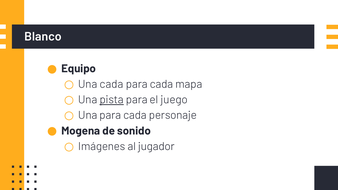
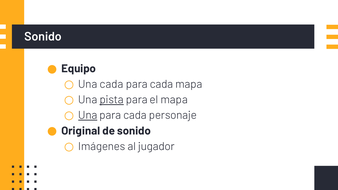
Blanco: Blanco -> Sonido (43, 37)
el juego: juego -> mapa (174, 100)
Una underline: none -> present (88, 115)
Mogena: Mogena -> Original (81, 131)
